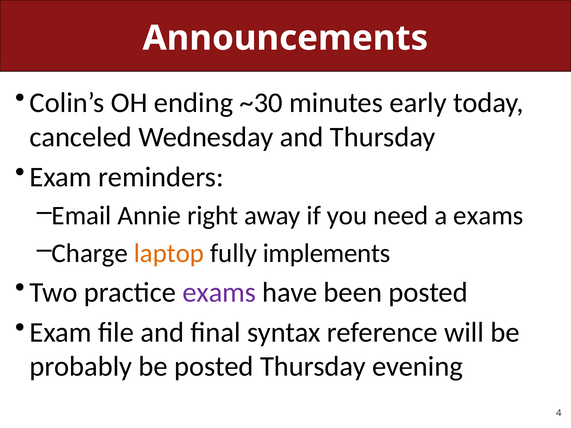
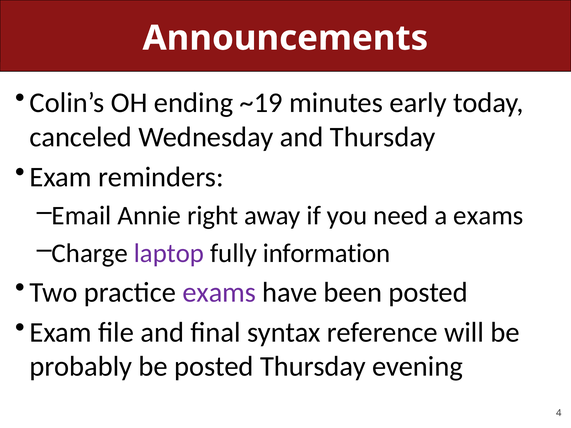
~30: ~30 -> ~19 (261, 103)
laptop colour: orange -> purple (169, 253)
implements: implements -> information (327, 253)
